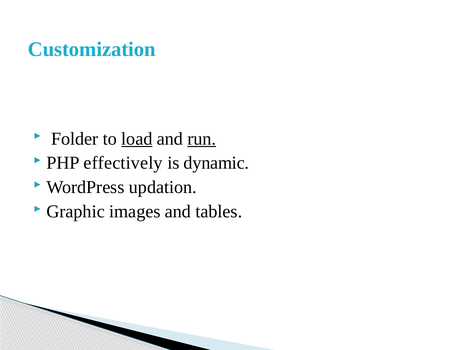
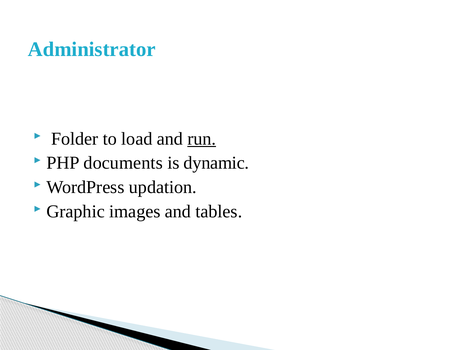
Customization: Customization -> Administrator (92, 49)
load underline: present -> none (137, 138)
effectively: effectively -> documents (123, 163)
